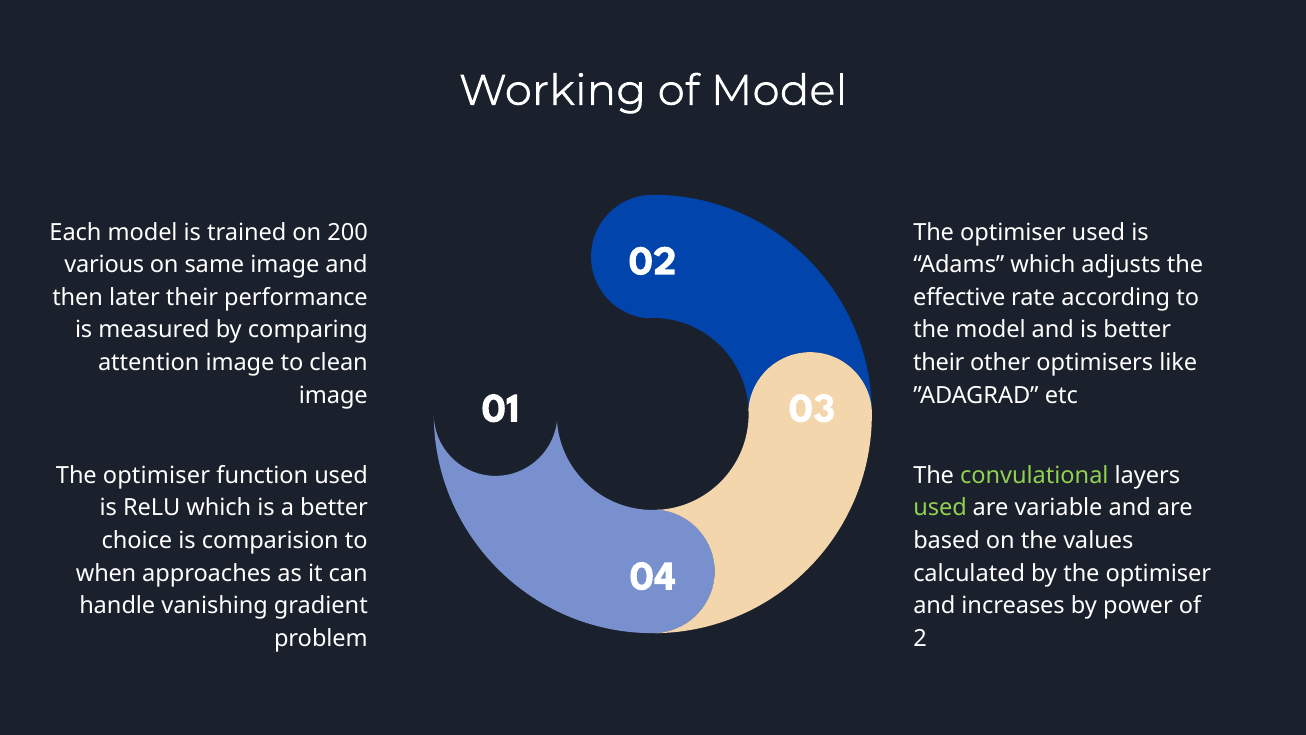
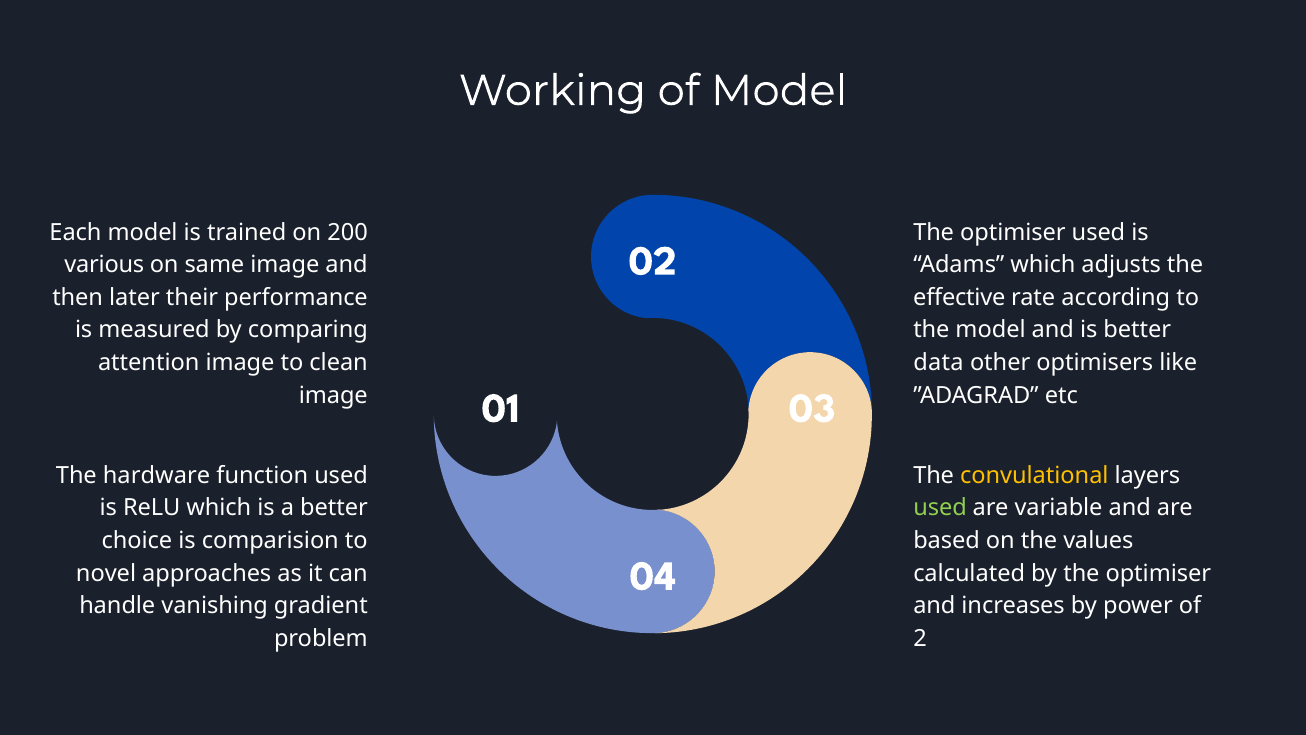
their: their -> data (939, 363)
optimiser: optimiser -> hardware (157, 475)
convulational colour: light green -> yellow (1034, 475)
when: when -> novel (106, 573)
